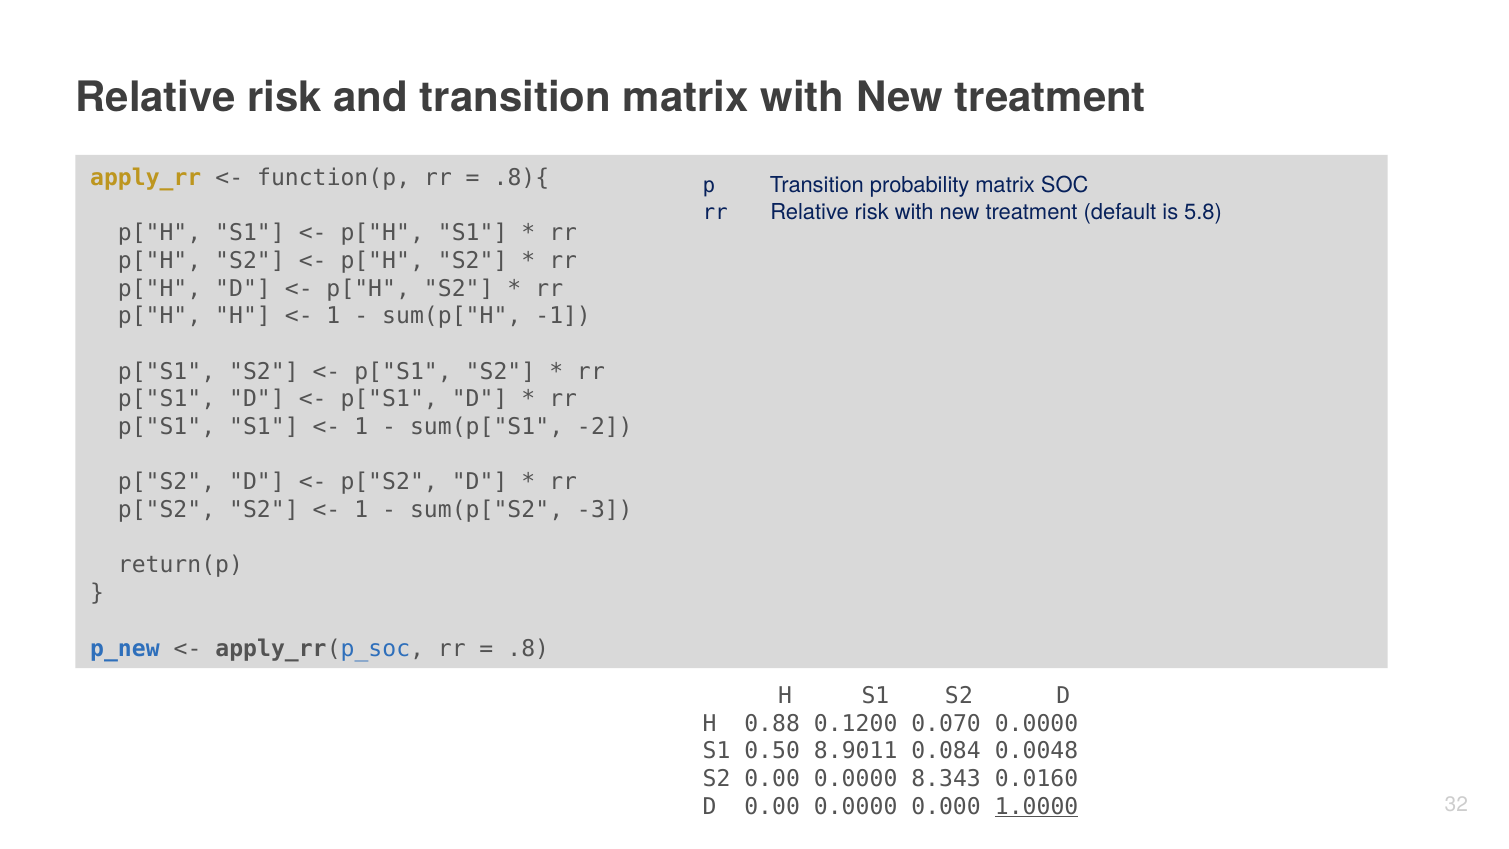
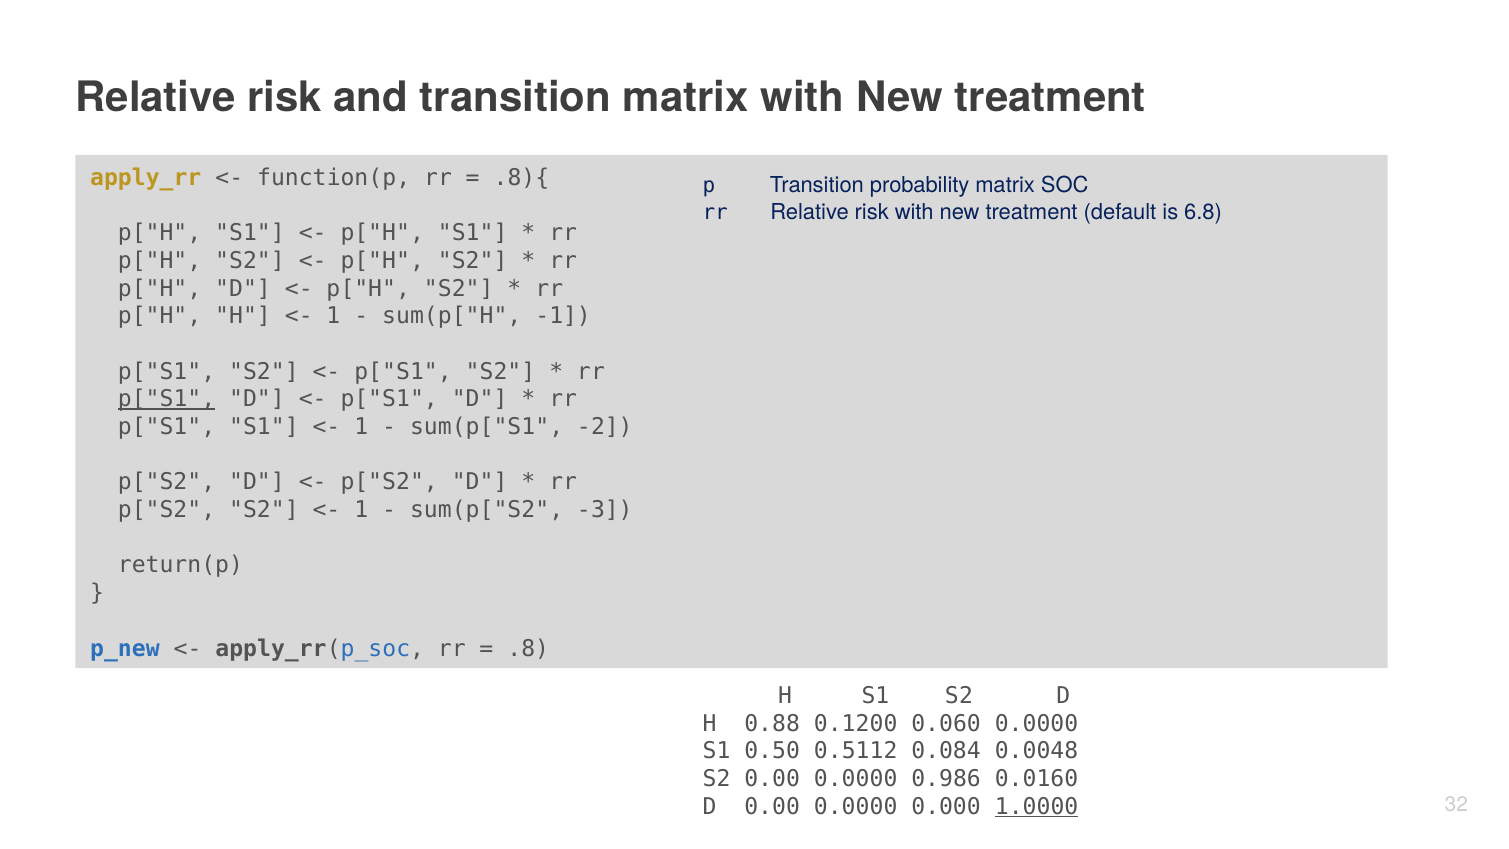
5.8: 5.8 -> 6.8 (1203, 212)
p["S1 underline: none -> present (167, 399)
0.070: 0.070 -> 0.060 (946, 723)
8.9011: 8.9011 -> 0.5112 (856, 751)
8.343: 8.343 -> 0.986 (946, 779)
